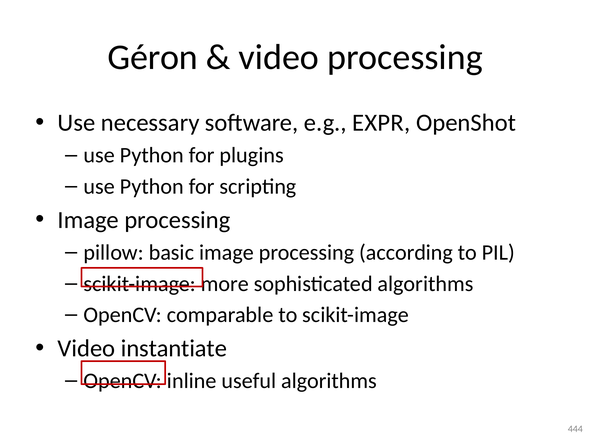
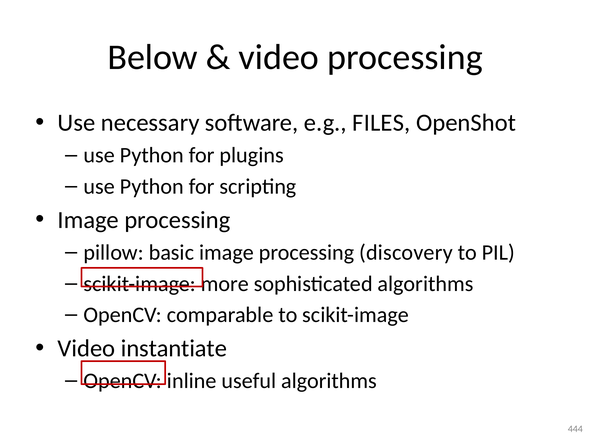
Géron: Géron -> Below (153, 57)
EXPR: EXPR -> FILES (381, 123)
according: according -> discovery (406, 253)
